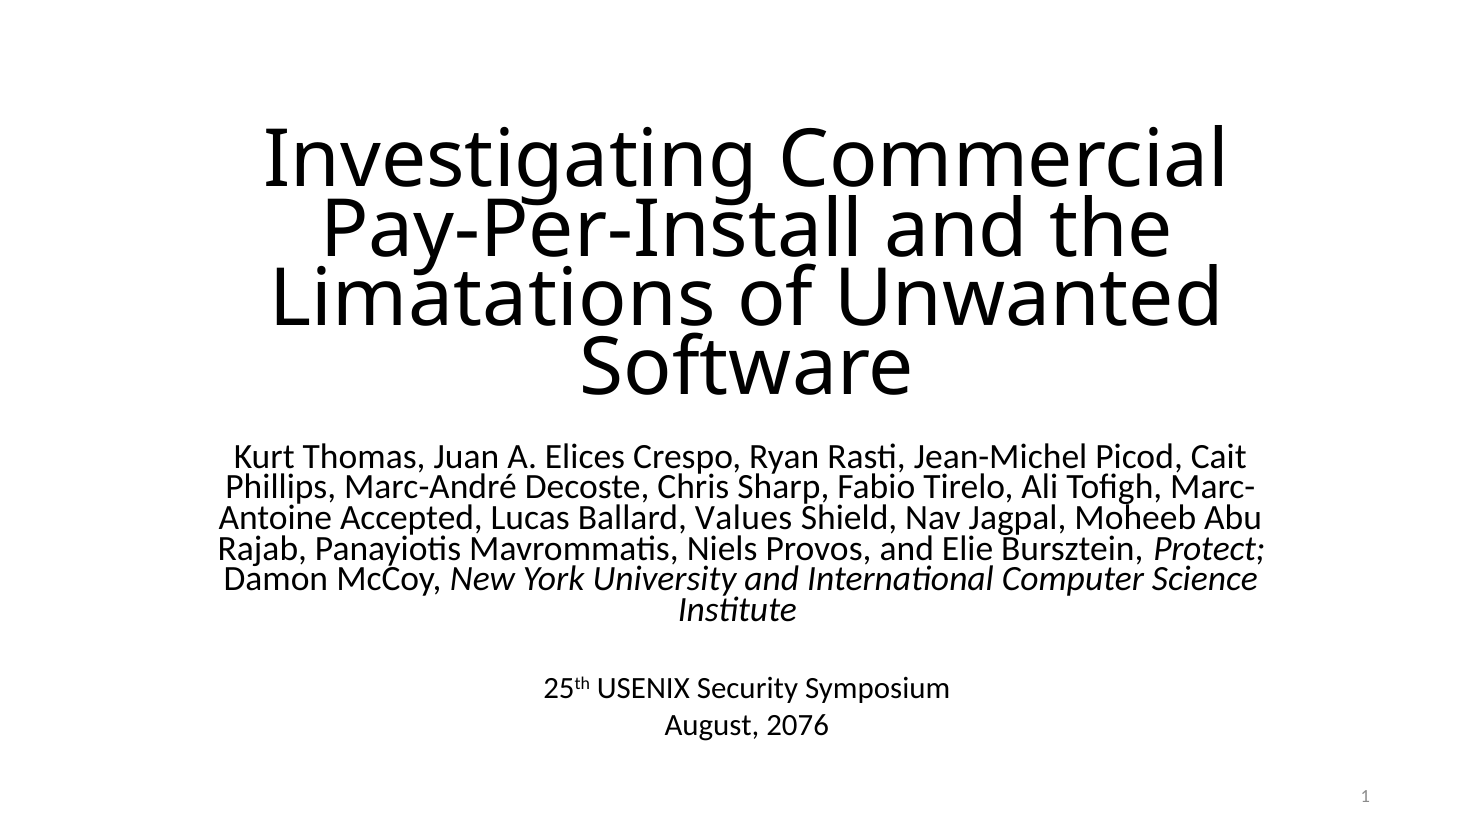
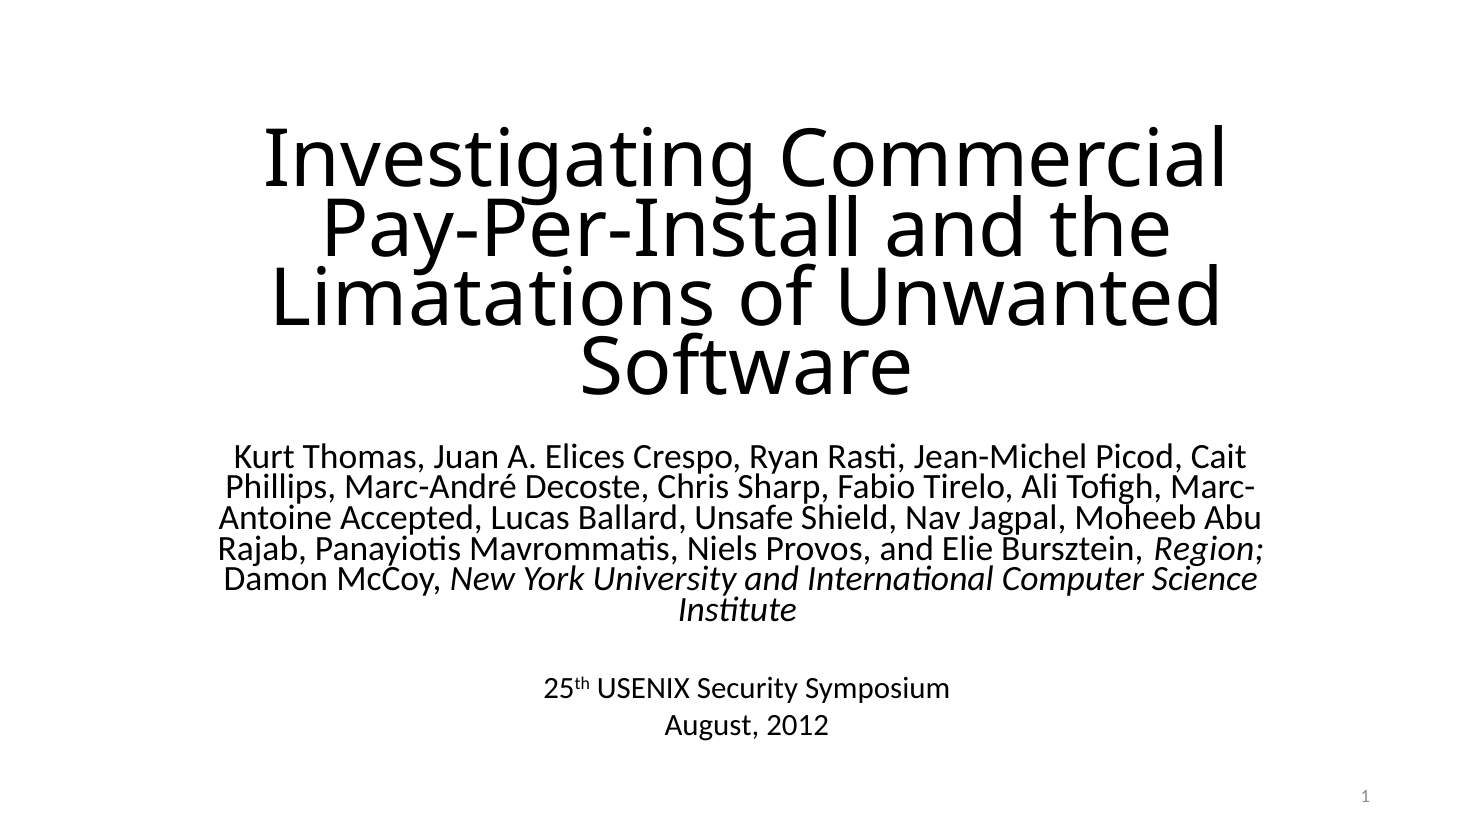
Values: Values -> Unsafe (744, 518)
Protect: Protect -> Region (1209, 549)
2076: 2076 -> 2012 (798, 726)
